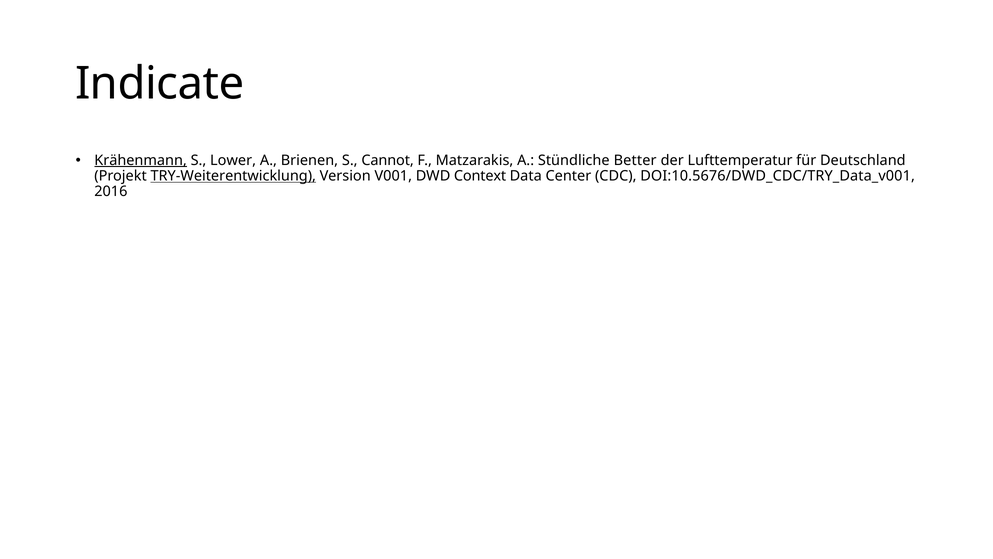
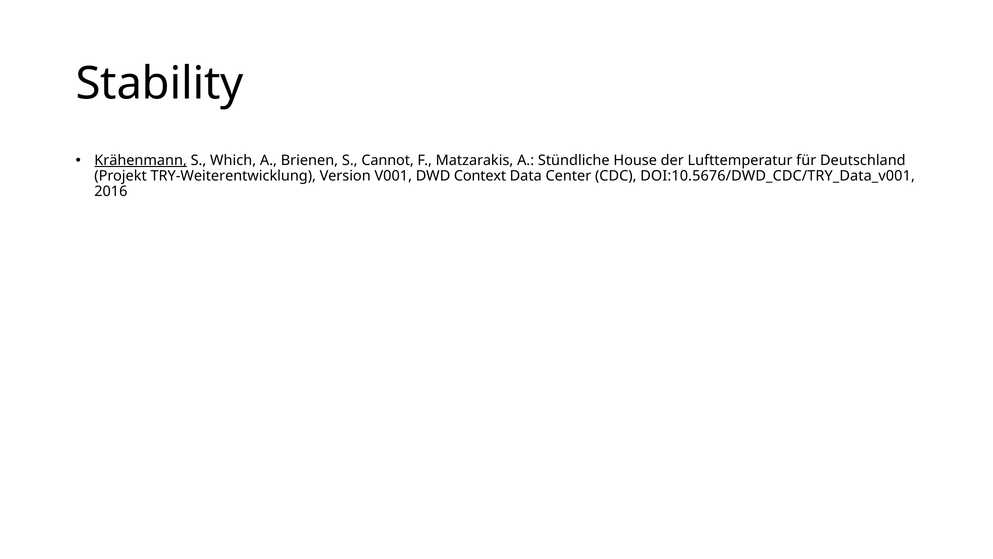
Indicate: Indicate -> Stability (160, 83)
Lower: Lower -> Which (233, 160)
Better: Better -> House (635, 160)
TRY-Weiterentwicklung underline: present -> none (233, 176)
